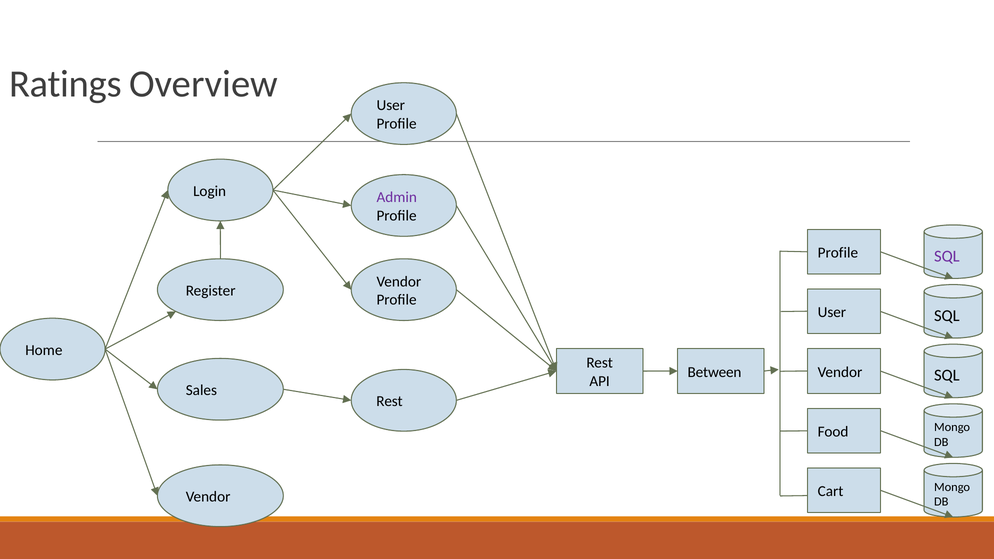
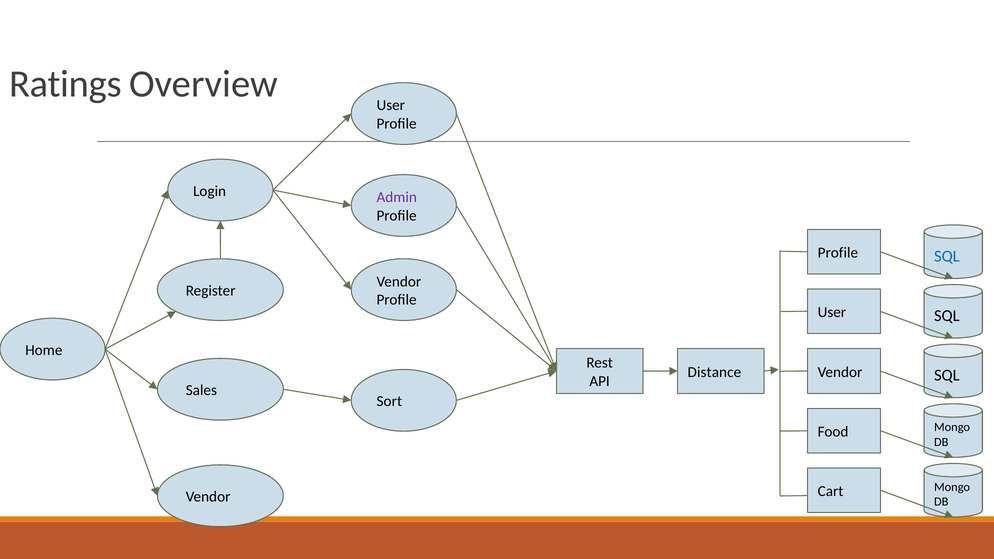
SQL colour: purple -> blue (947, 256)
Between: Between -> Distance (714, 372)
Rest: Rest -> Sort (389, 401)
